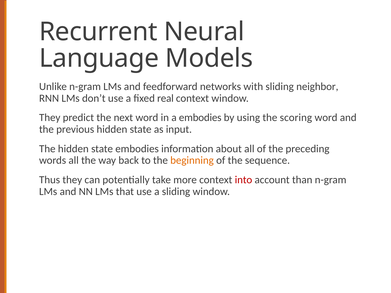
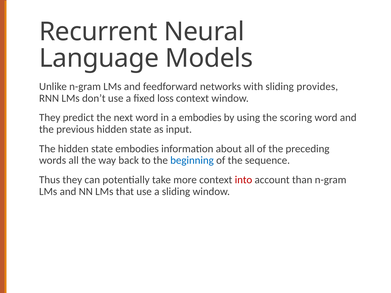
neighbor: neighbor -> provides (317, 87)
real: real -> loss (165, 98)
beginning colour: orange -> blue (192, 161)
